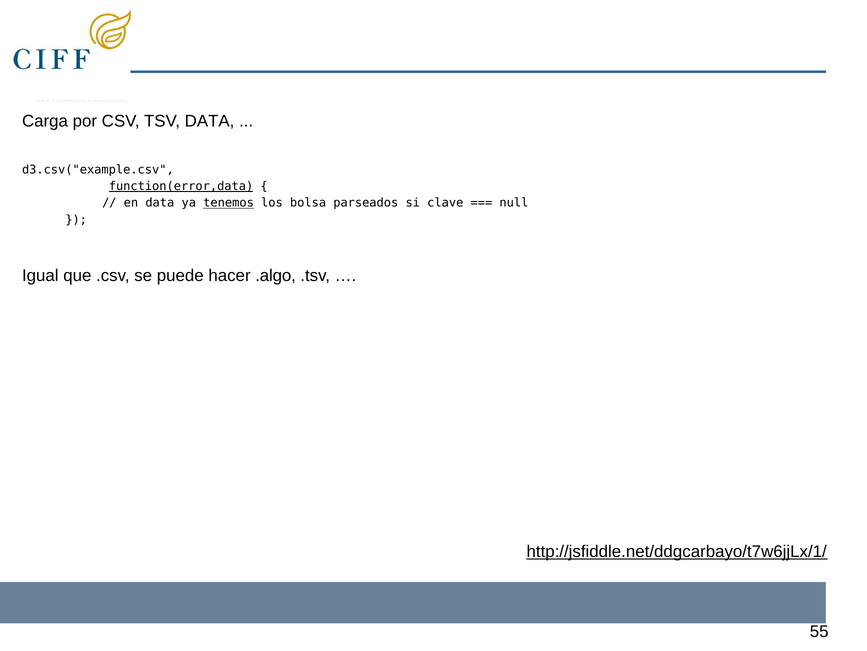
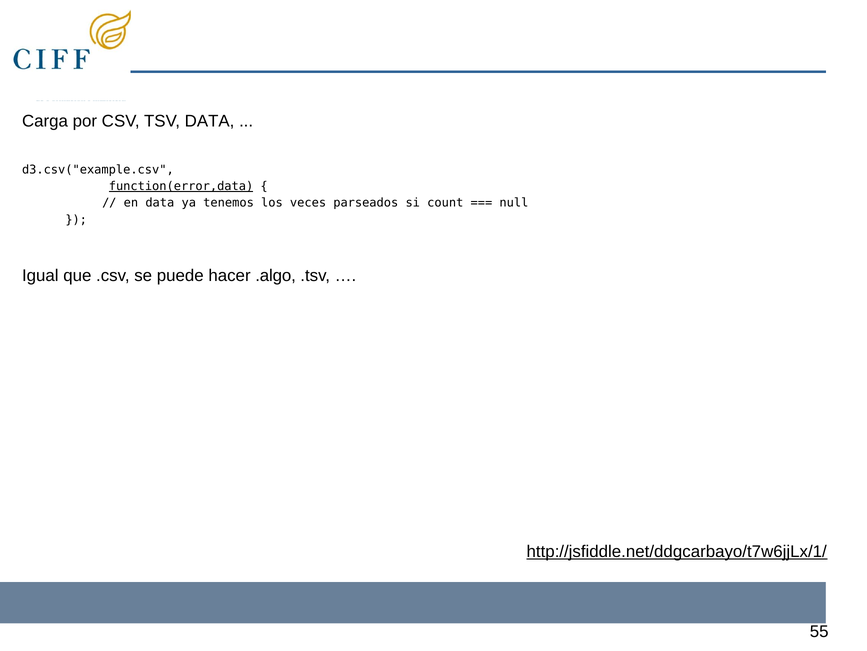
tenemos underline: present -> none (229, 203)
bolsa: bolsa -> veces (308, 203)
clave: clave -> count (445, 203)
